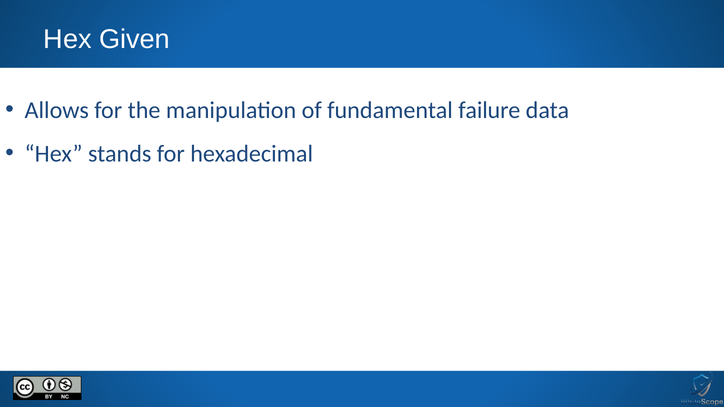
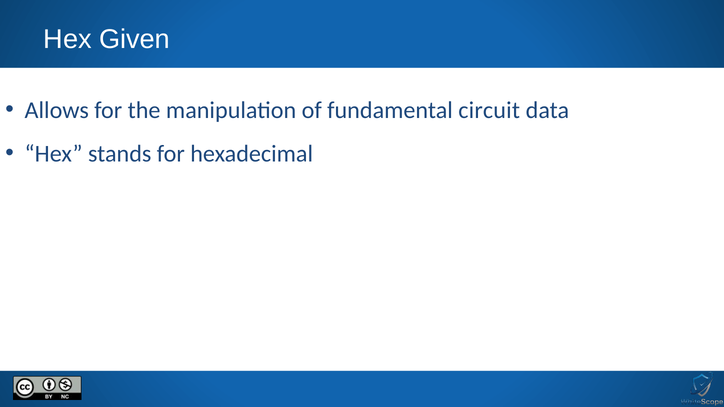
failure: failure -> circuit (489, 110)
